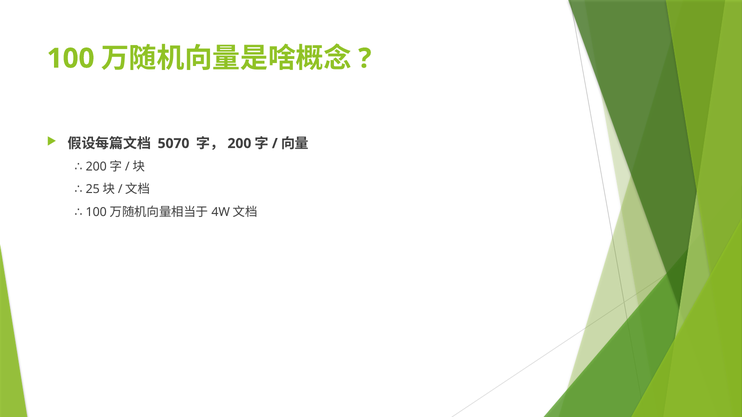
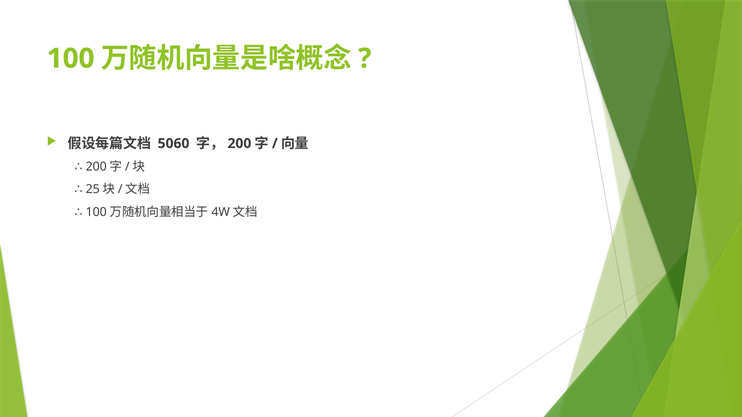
5070: 5070 -> 5060 (174, 144)
